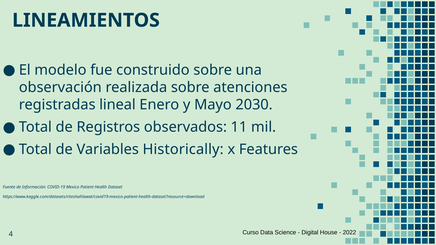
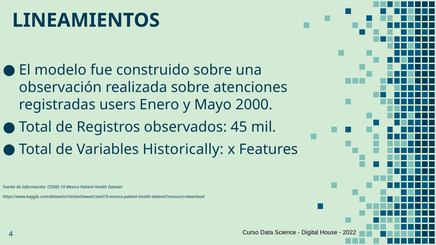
lineal: lineal -> users (118, 105)
2030: 2030 -> 2000 (254, 105)
11: 11 -> 45 (239, 127)
